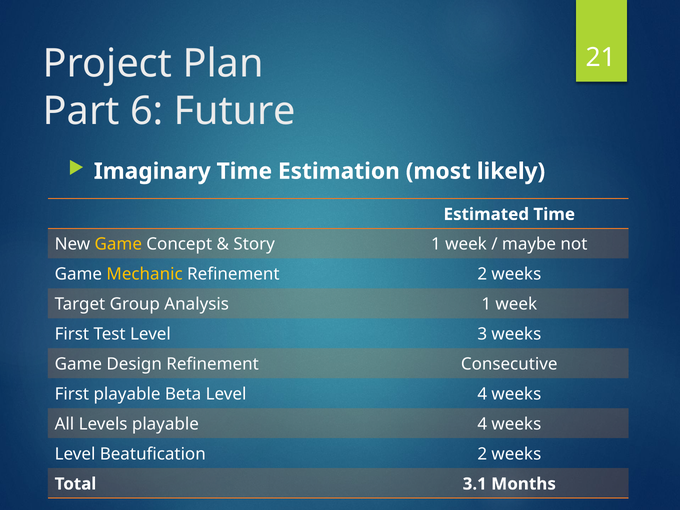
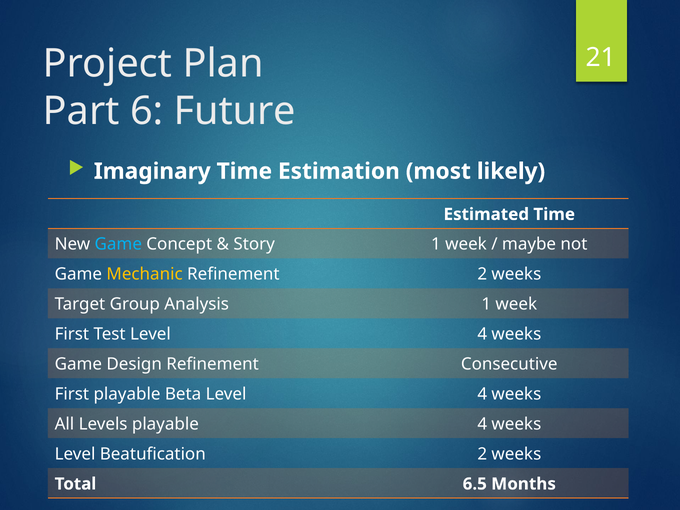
Game colour: yellow -> light blue (118, 244)
Test Level 3: 3 -> 4 (482, 334)
3.1: 3.1 -> 6.5 (475, 484)
